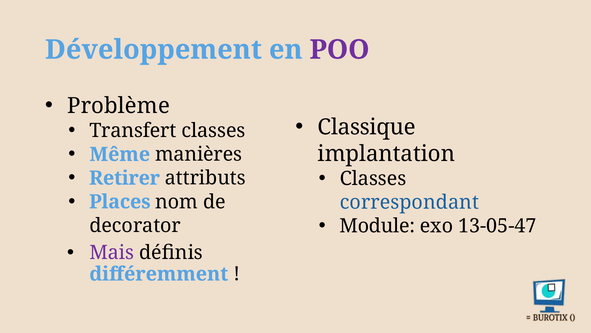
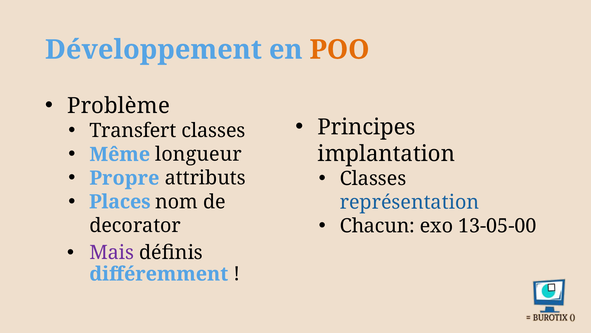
POO colour: purple -> orange (340, 50)
Classique: Classique -> Principes (367, 127)
manières: manières -> longueur (198, 154)
Retirer: Retirer -> Propre (124, 178)
correspondant: correspondant -> représentation (409, 202)
Module: Module -> Chacun (377, 226)
13-05-47: 13-05-47 -> 13-05-00 (497, 226)
